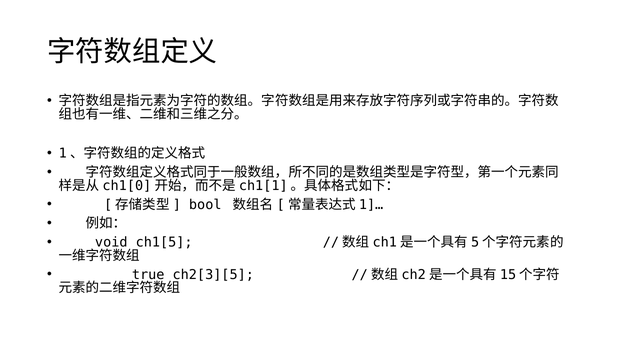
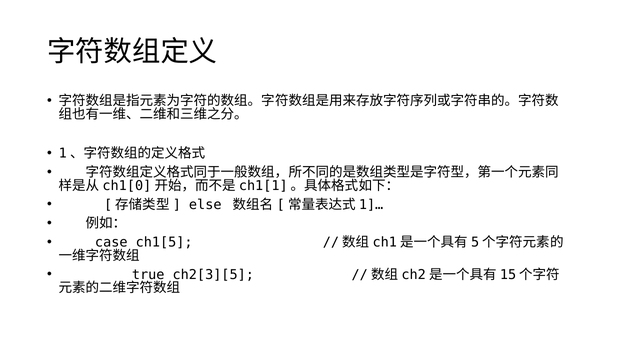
bool: bool -> else (205, 204)
void: void -> case (111, 242)
